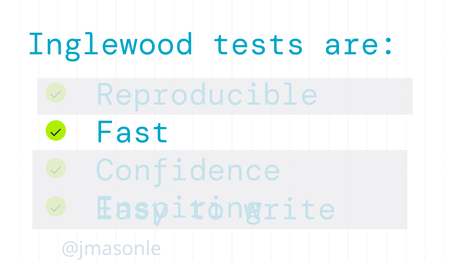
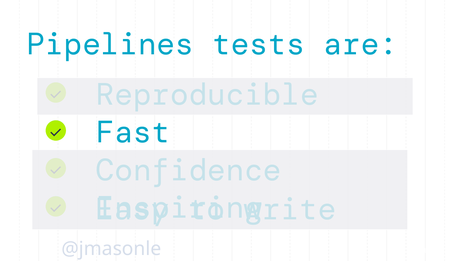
Inglewood: Inglewood -> Pipelines (110, 44)
